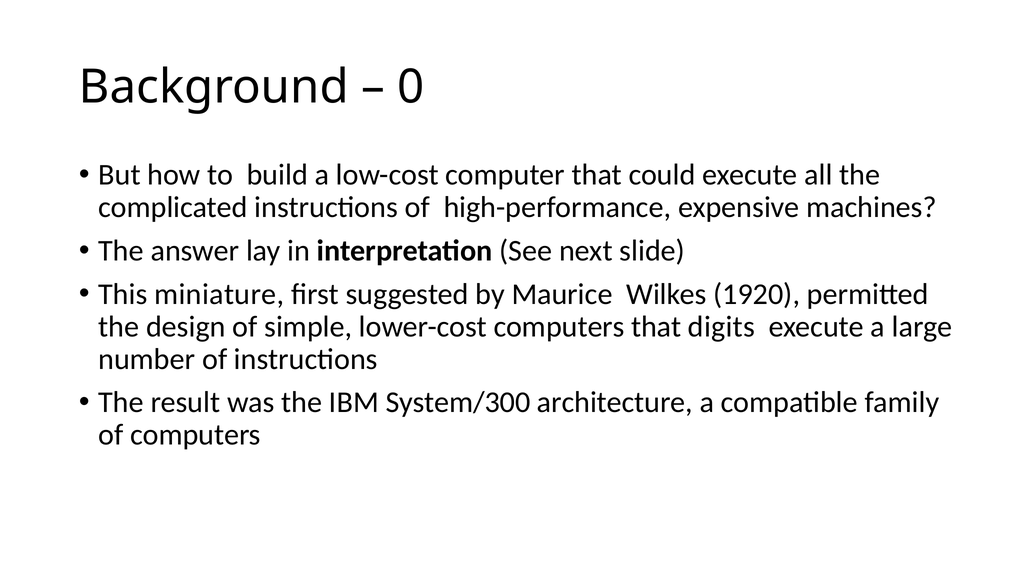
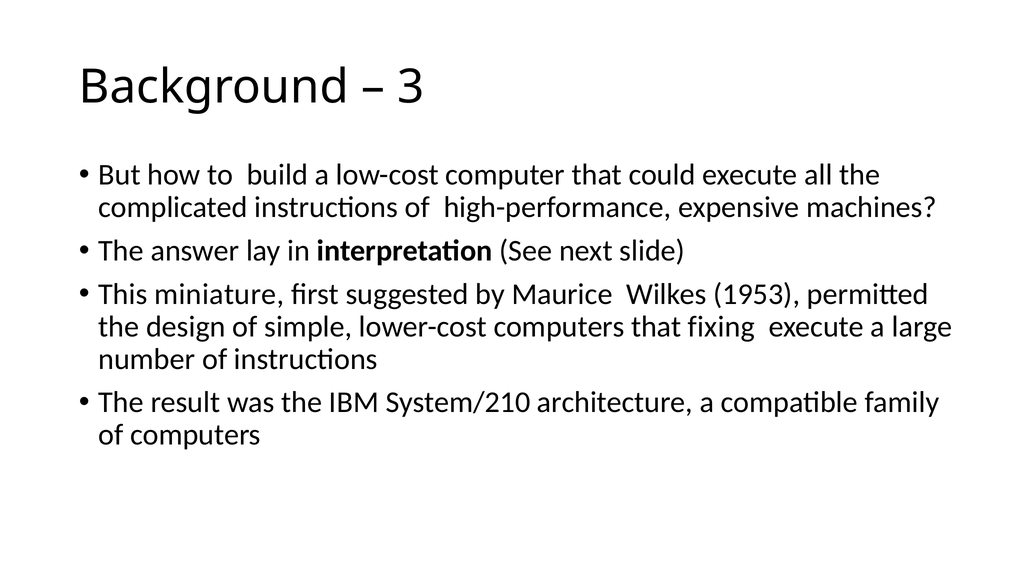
0: 0 -> 3 (411, 87)
1920: 1920 -> 1953 (757, 294)
digits: digits -> fixing (721, 327)
System/300: System/300 -> System/210 (458, 403)
